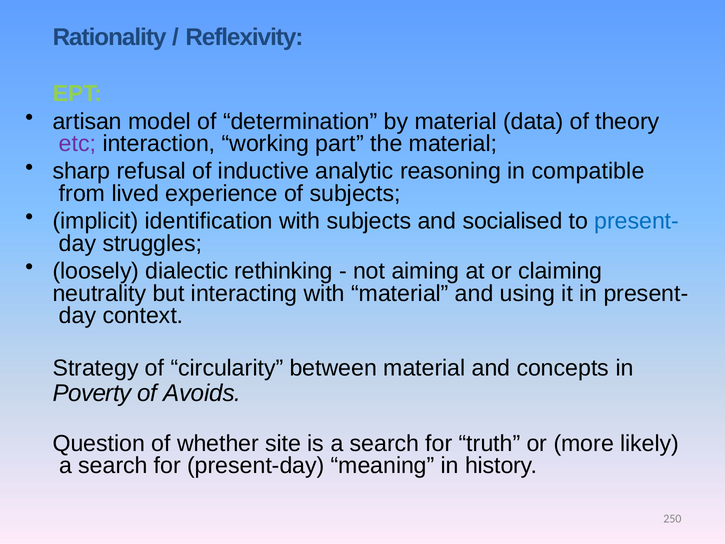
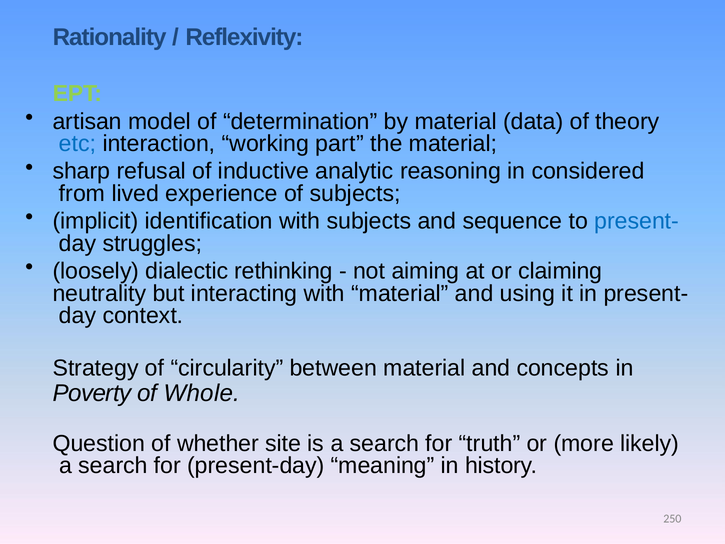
etc colour: purple -> blue (78, 144)
compatible: compatible -> considered (588, 171)
socialised: socialised -> sequence (512, 221)
Avoids: Avoids -> Whole (202, 393)
